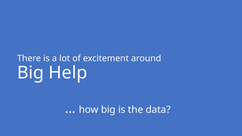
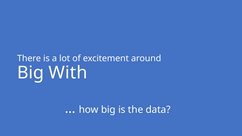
Help: Help -> With (68, 73)
